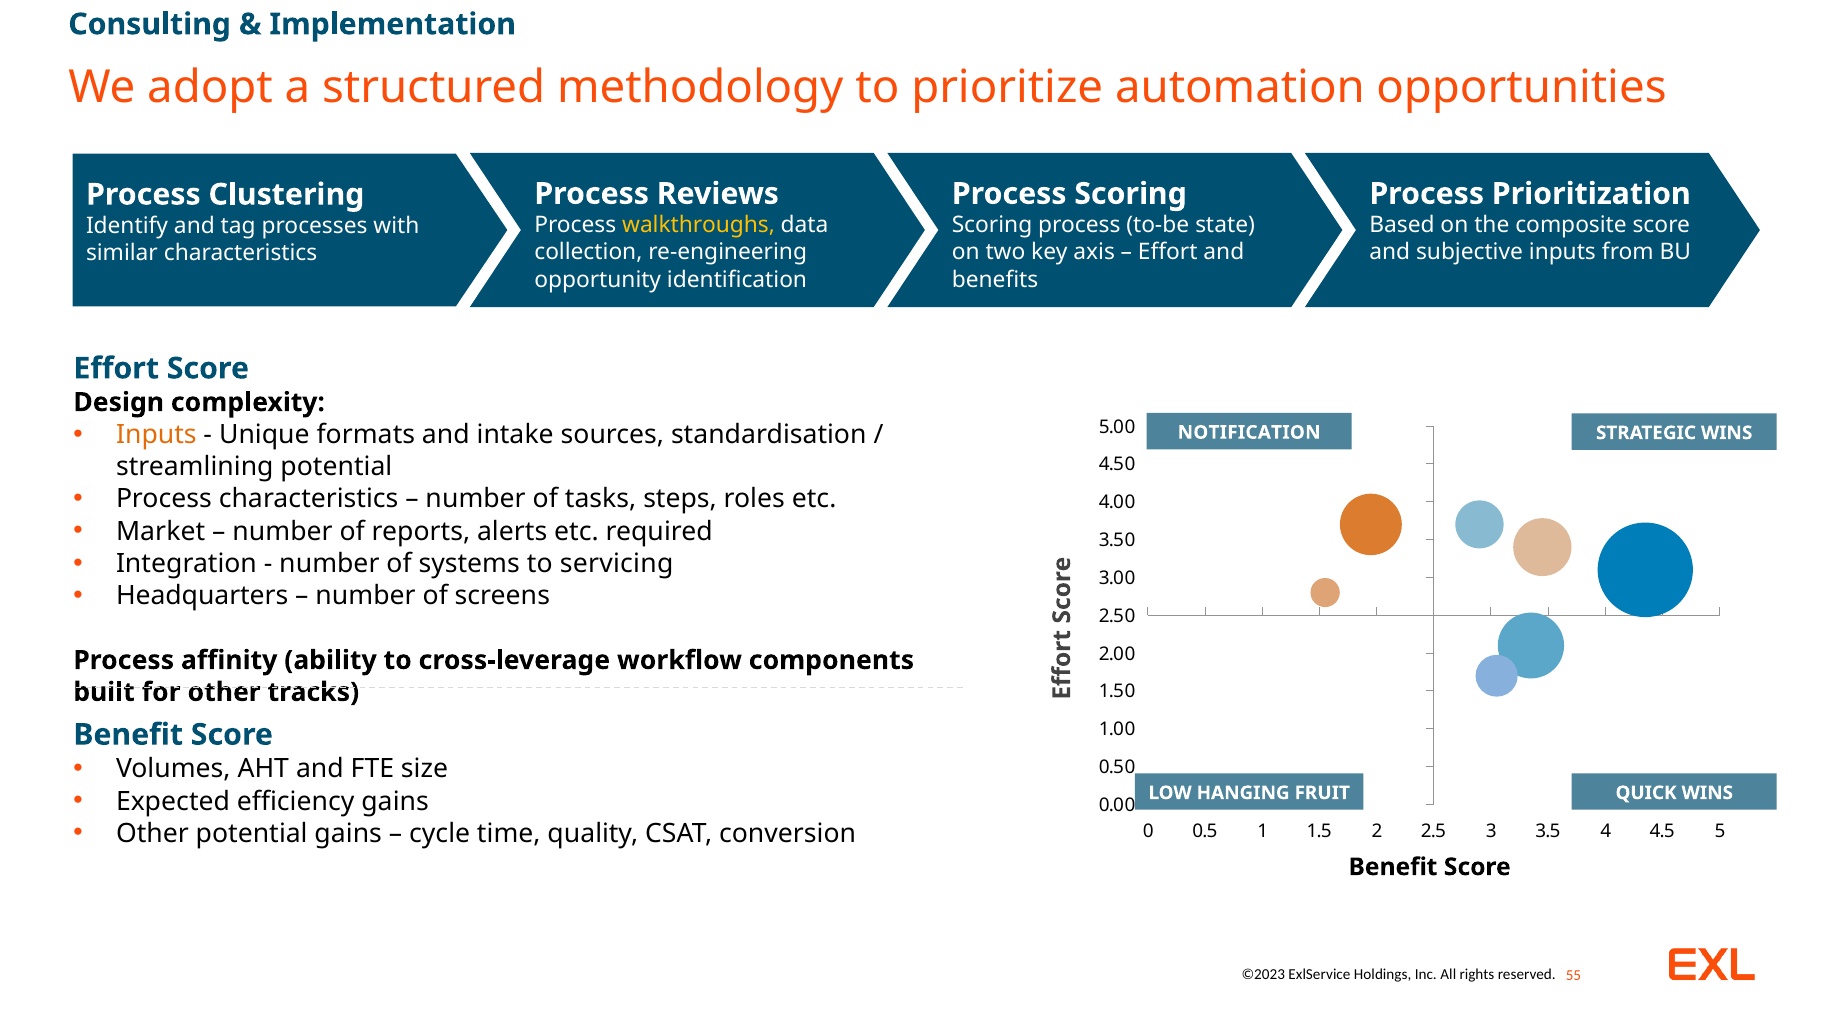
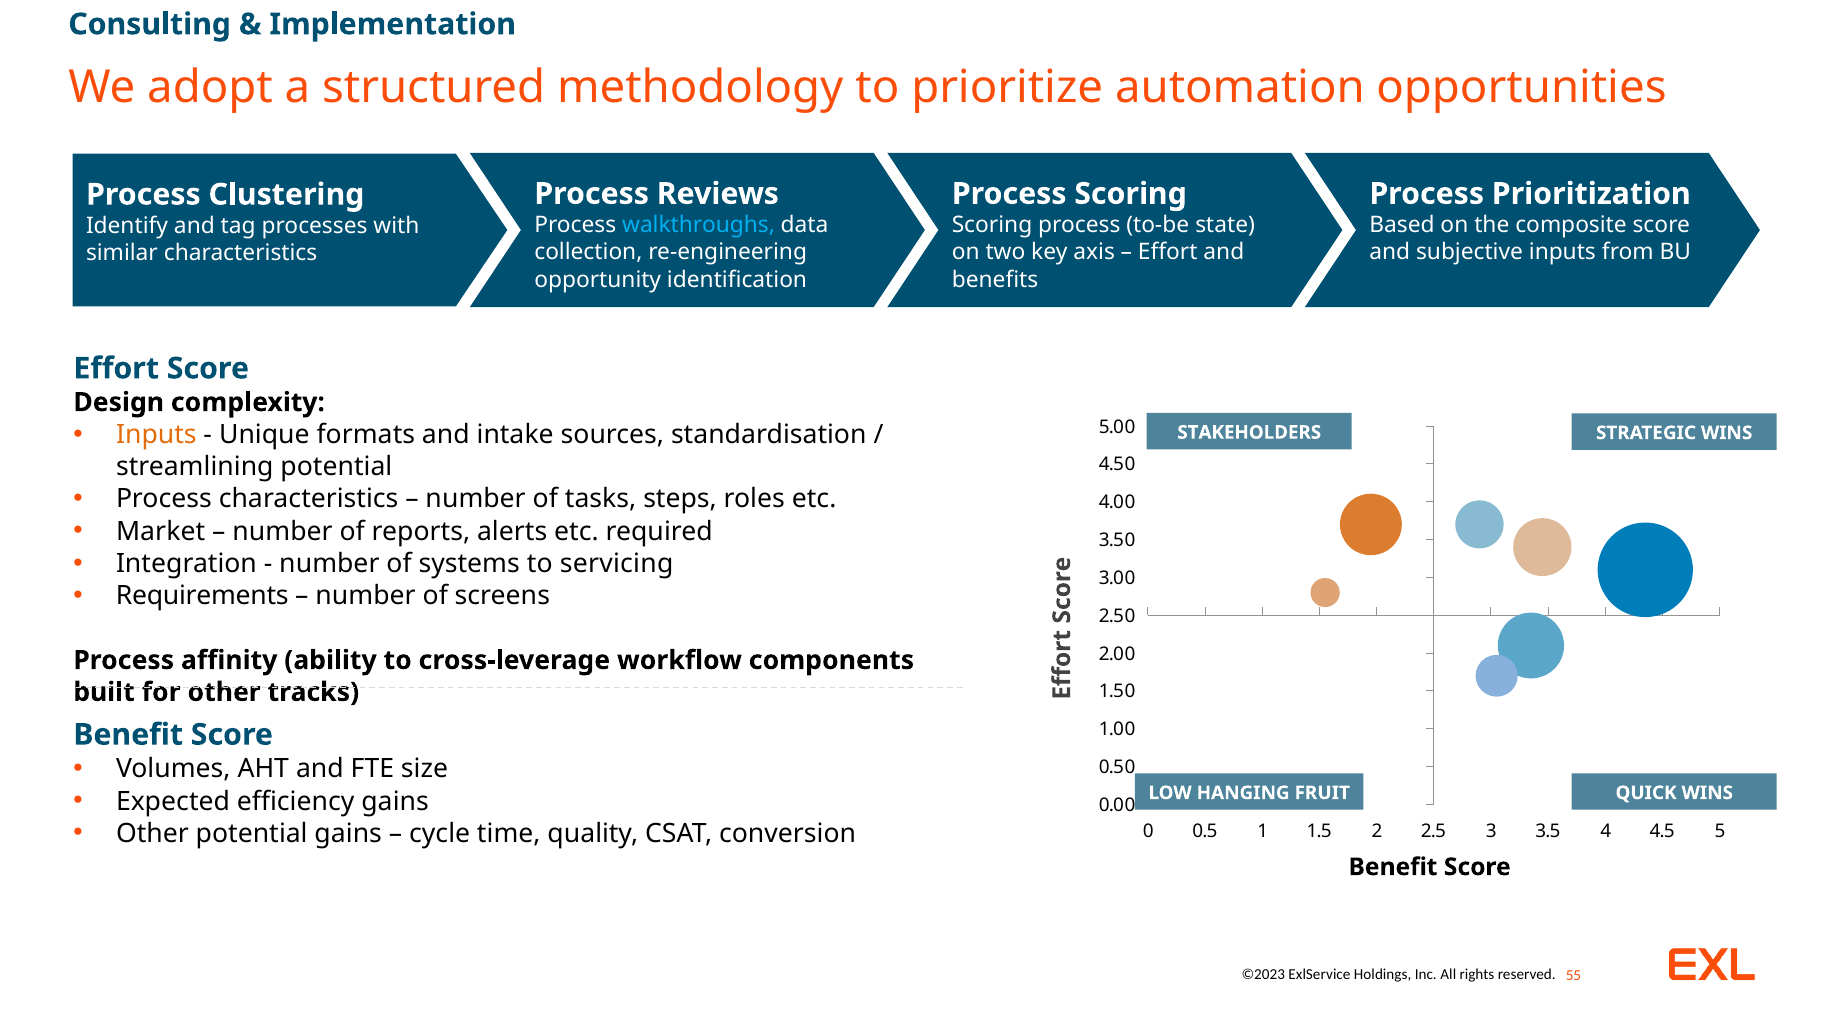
walkthroughs colour: yellow -> light blue (699, 225)
NOTIFICATION: NOTIFICATION -> STAKEHOLDERS (1249, 432)
Headquarters: Headquarters -> Requirements (202, 596)
